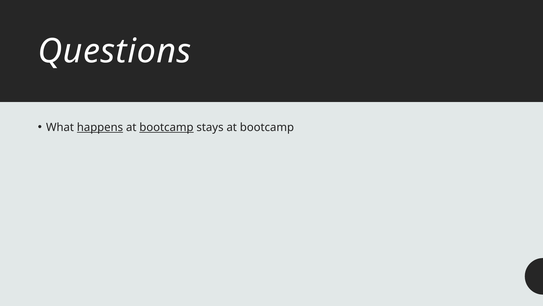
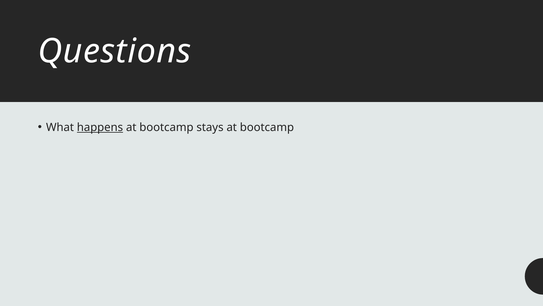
bootcamp underline: present -> none (166, 127)
